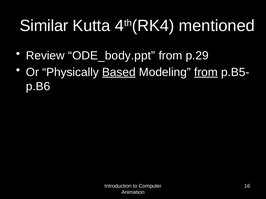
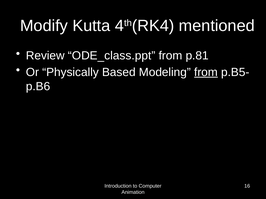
Similar: Similar -> Modify (44, 26)
ODE_body.ppt: ODE_body.ppt -> ODE_class.ppt (112, 56)
p.29: p.29 -> p.81 (197, 56)
Based underline: present -> none (119, 72)
